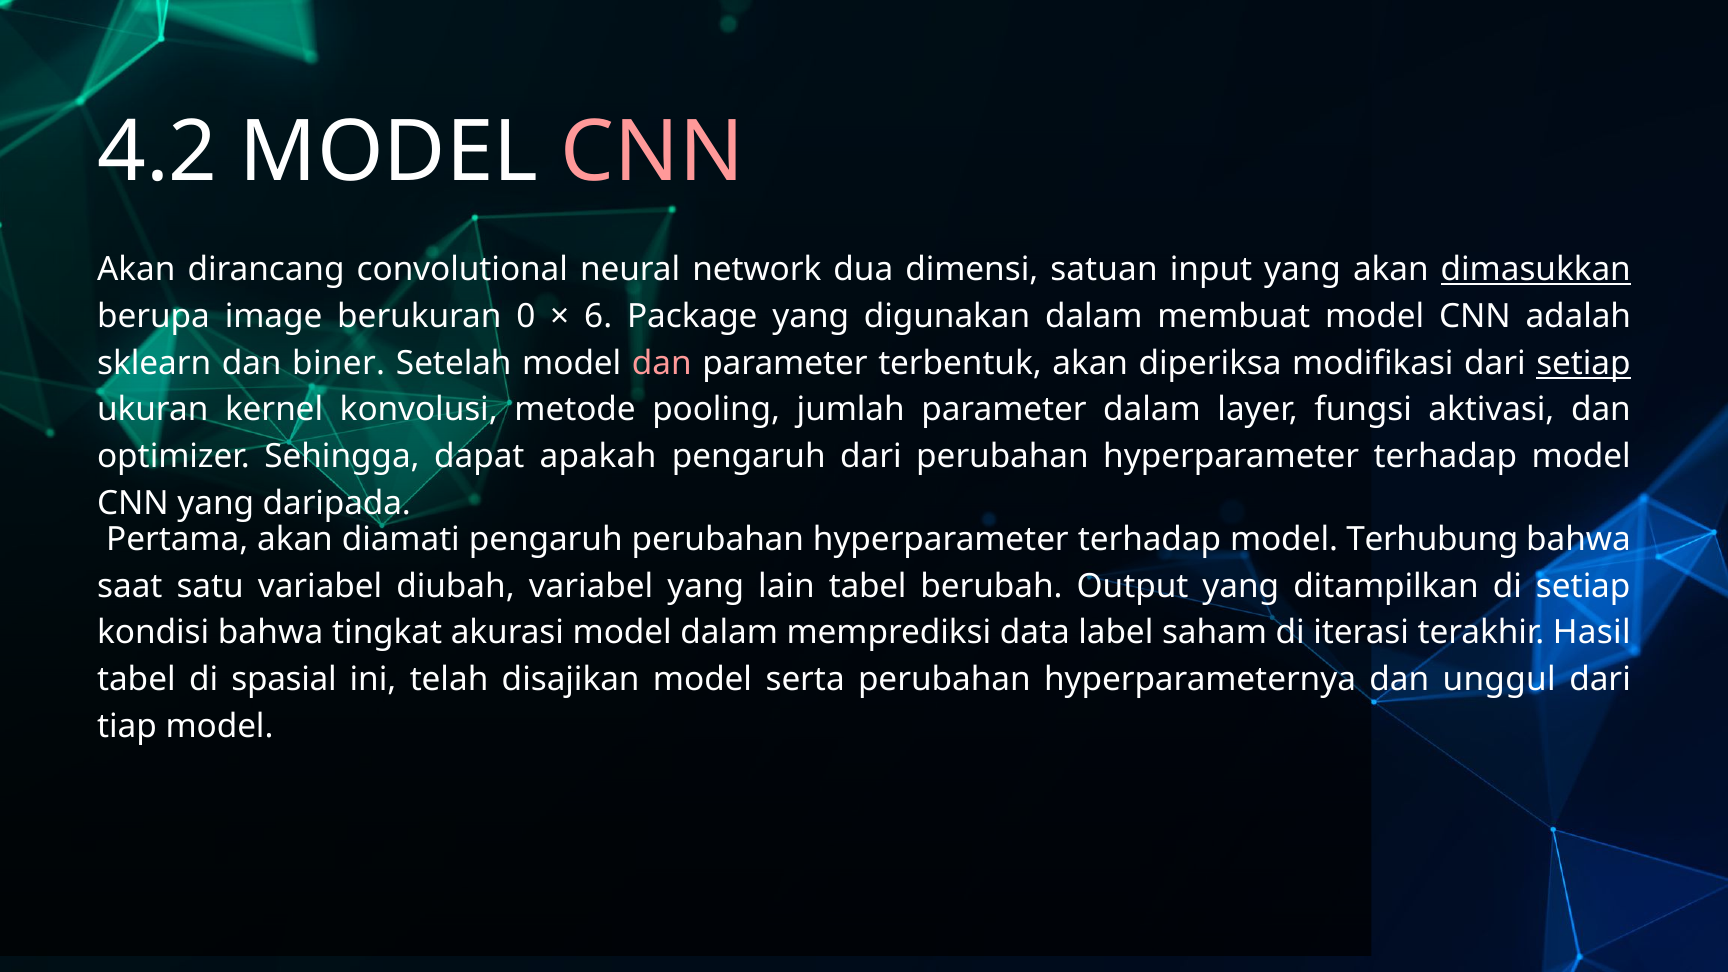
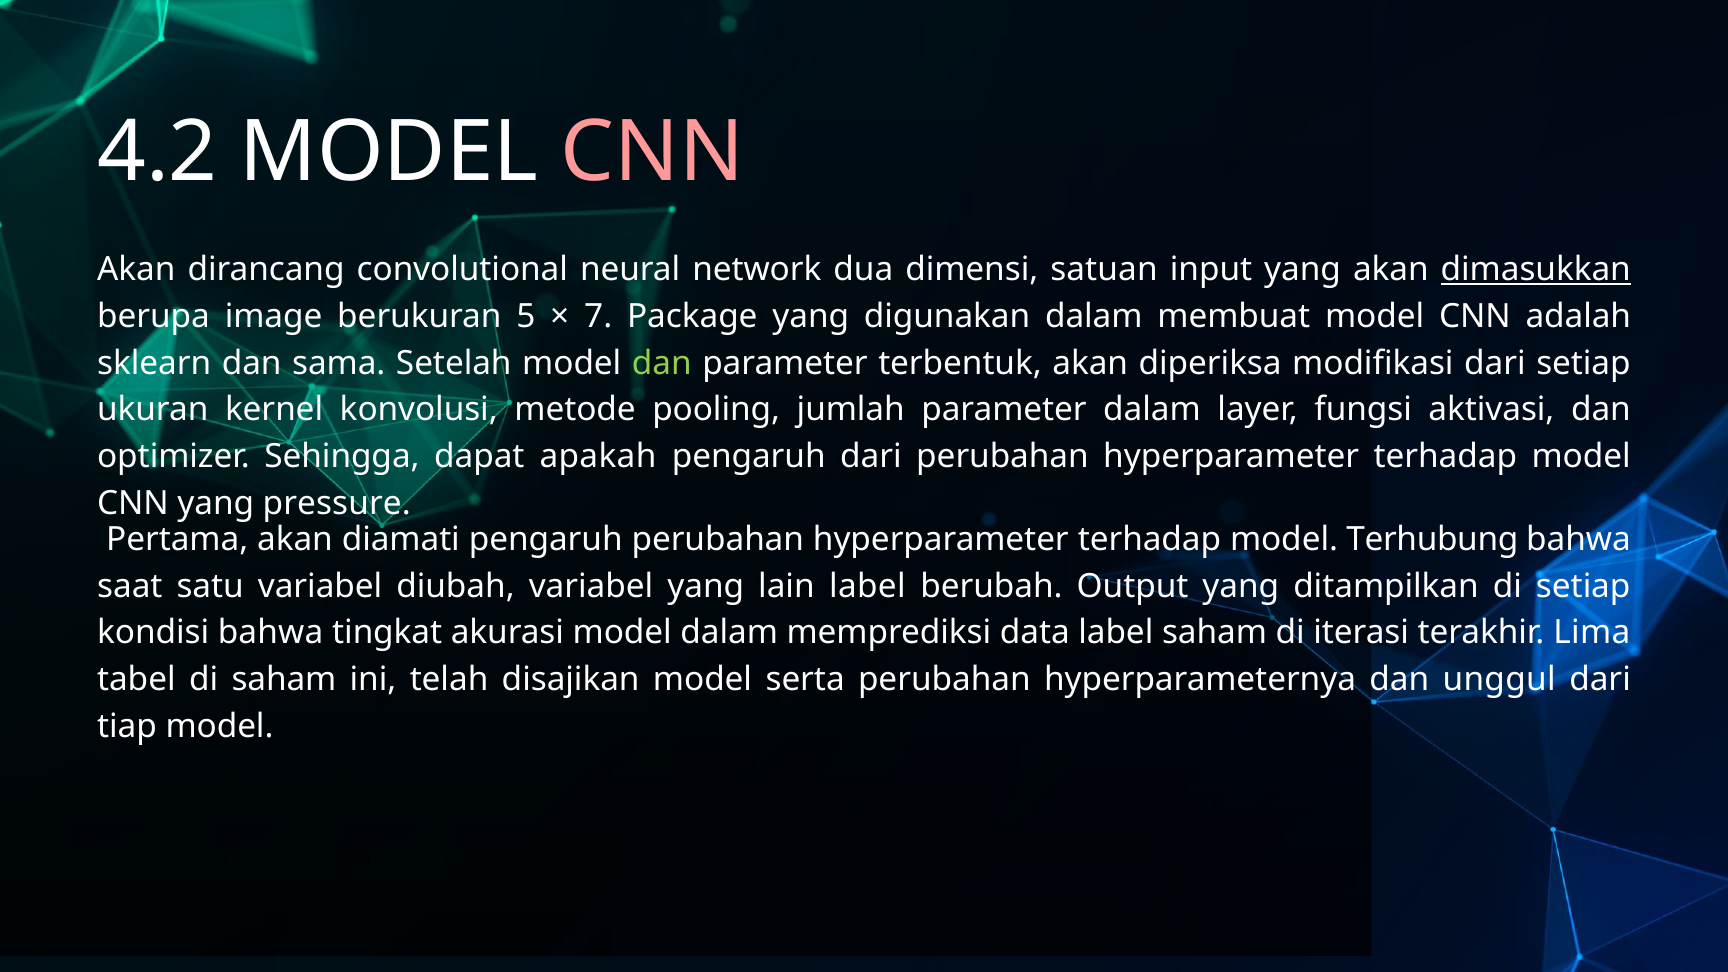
0: 0 -> 5 (526, 317)
6: 6 -> 7 (598, 317)
biner: biner -> sama (339, 363)
dan colour: pink -> light green (662, 363)
setiap underline: present -> none (1583, 363)
daripada: daripada -> pressure (337, 503)
lain tabel: tabel -> label (867, 586)
Hasil: Hasil -> Lima (1592, 633)
di spasial: spasial -> saham (284, 679)
